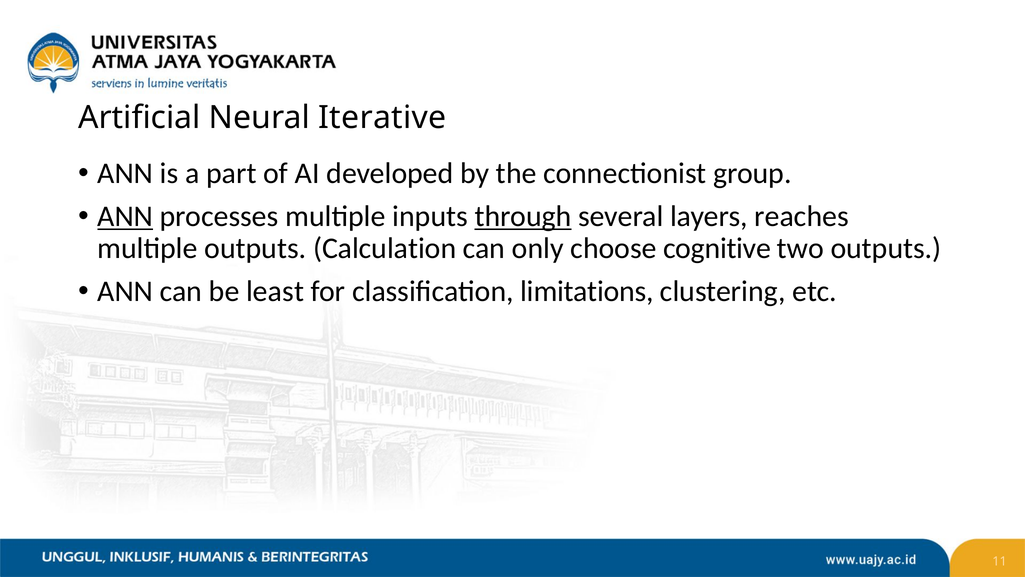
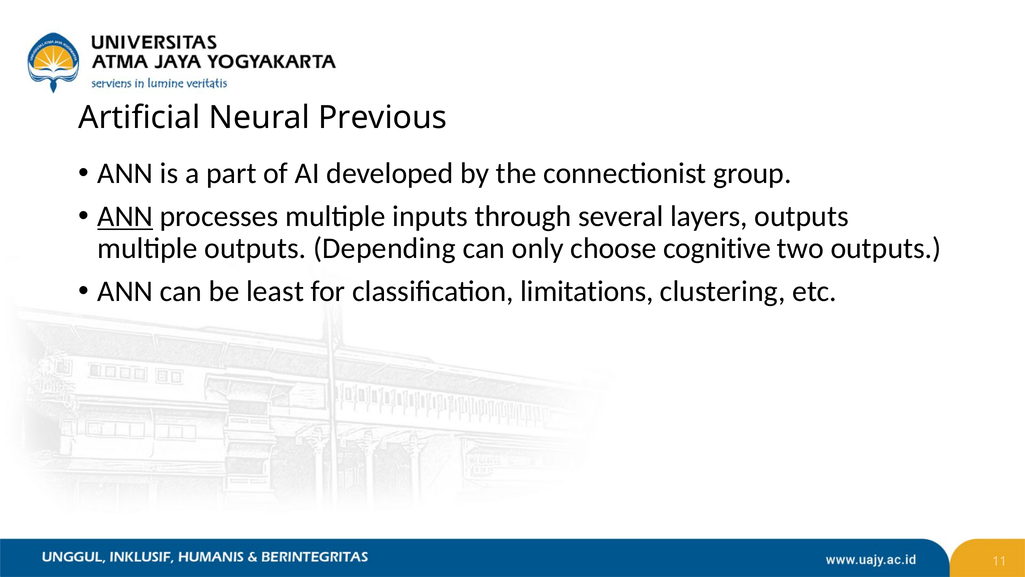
Iterative: Iterative -> Previous (383, 118)
through underline: present -> none (523, 216)
layers reaches: reaches -> outputs (802, 216)
Calculation: Calculation -> Depending (384, 248)
